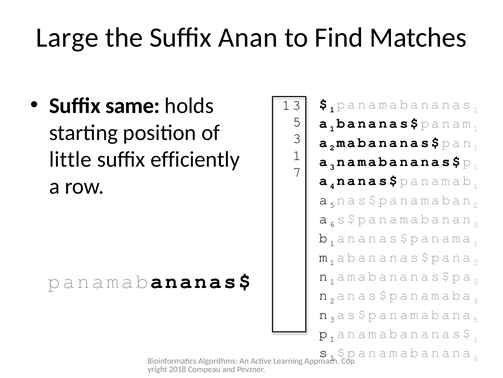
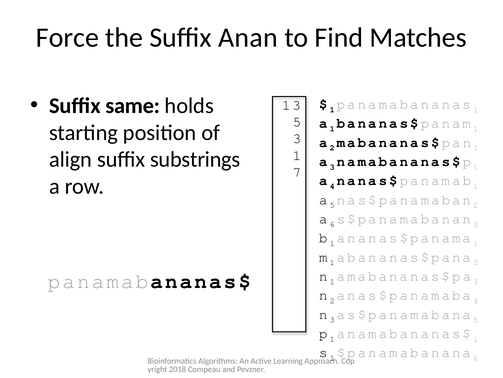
Large: Large -> Force (67, 38)
little: little -> align (71, 159)
efficiently: efficiently -> substrings (195, 159)
